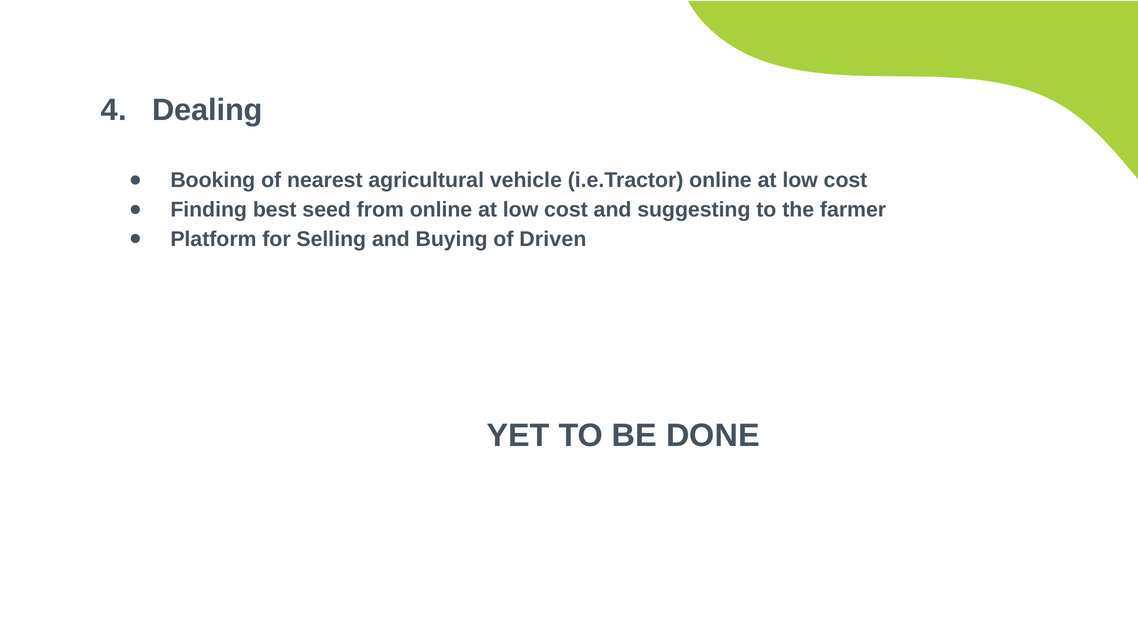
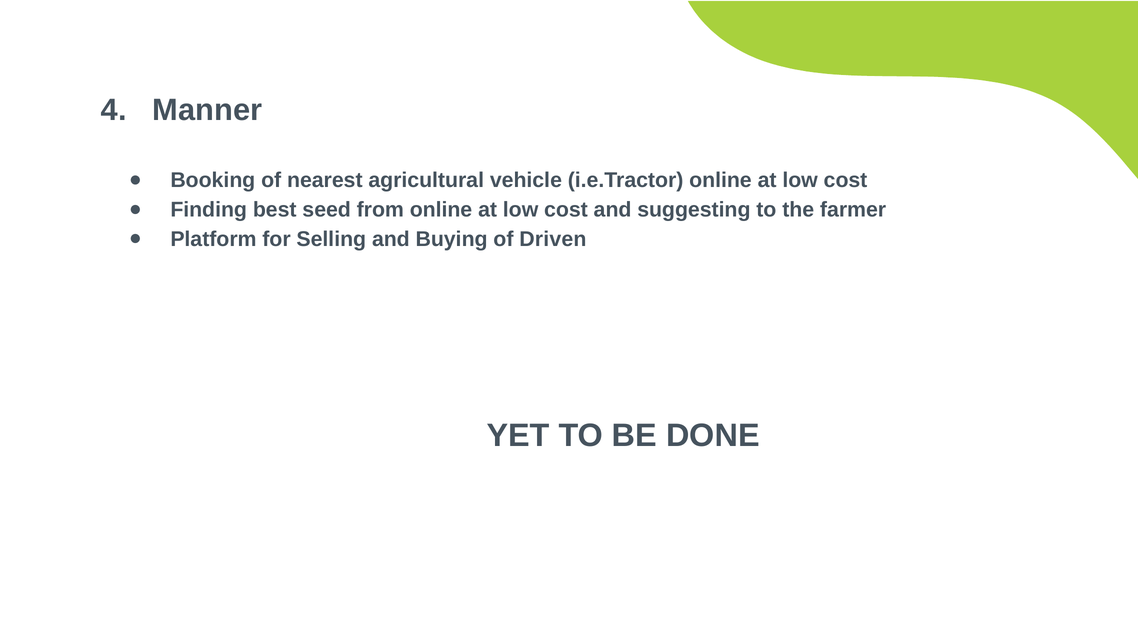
Dealing: Dealing -> Manner (207, 110)
